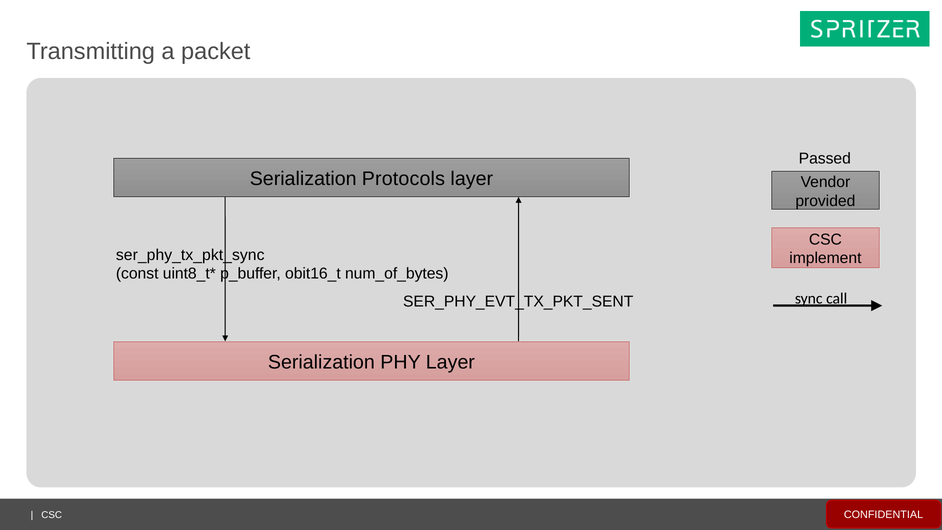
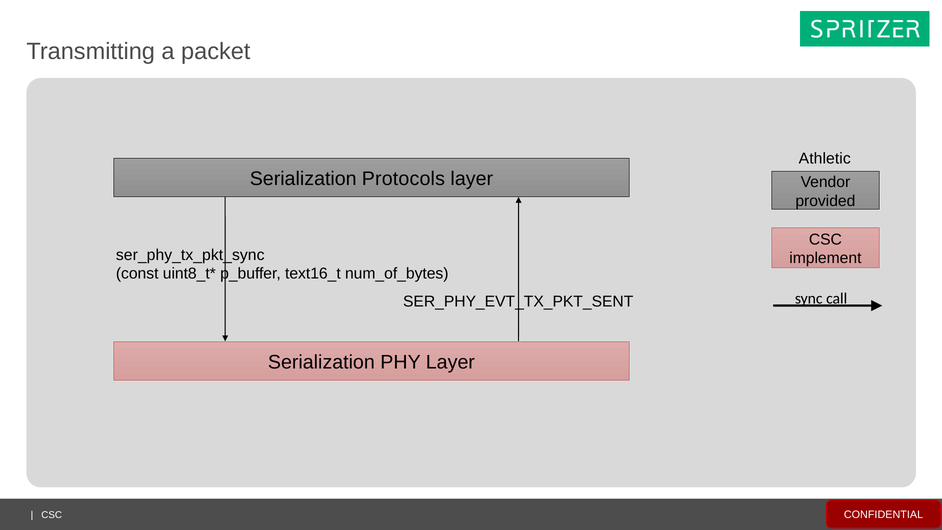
Passed: Passed -> Athletic (825, 158)
obit16_t: obit16_t -> text16_t (313, 274)
